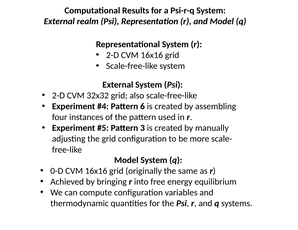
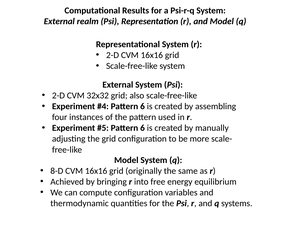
3: 3 -> 6 (142, 128)
0-D: 0-D -> 8-D (57, 171)
